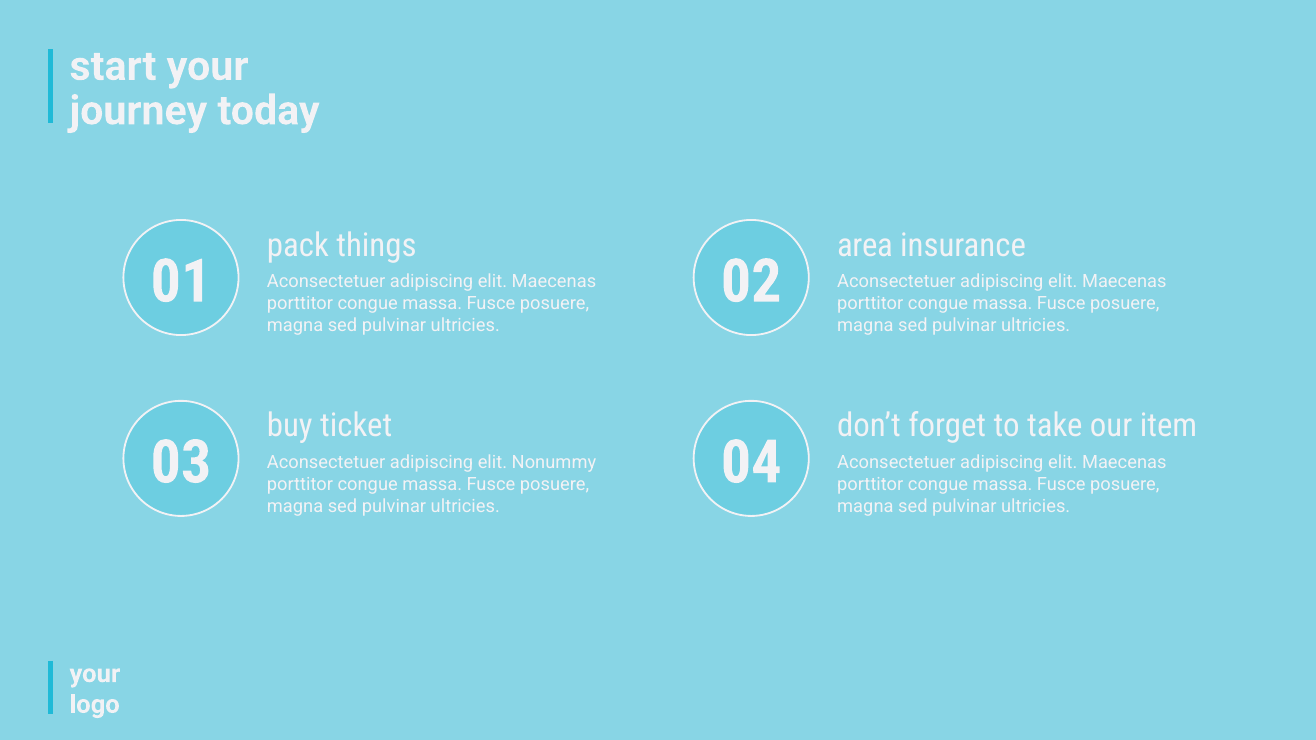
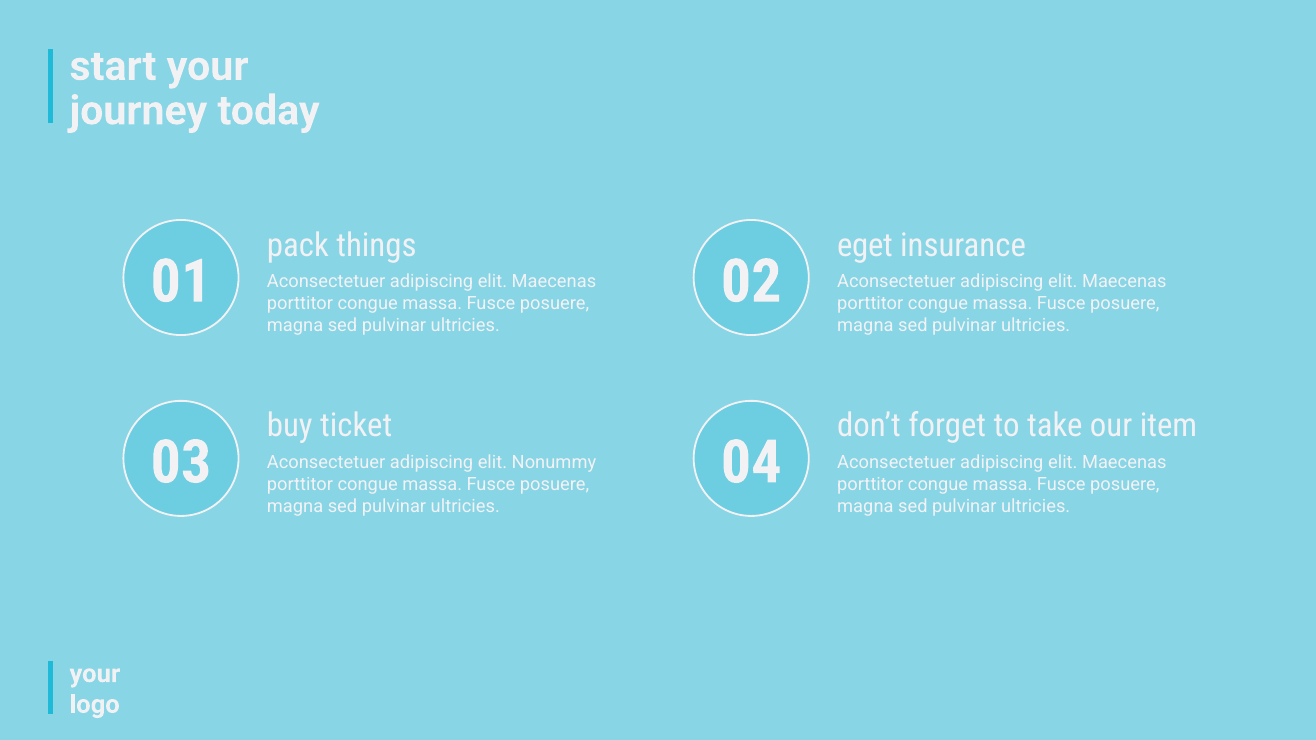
area: area -> eget (865, 245)
